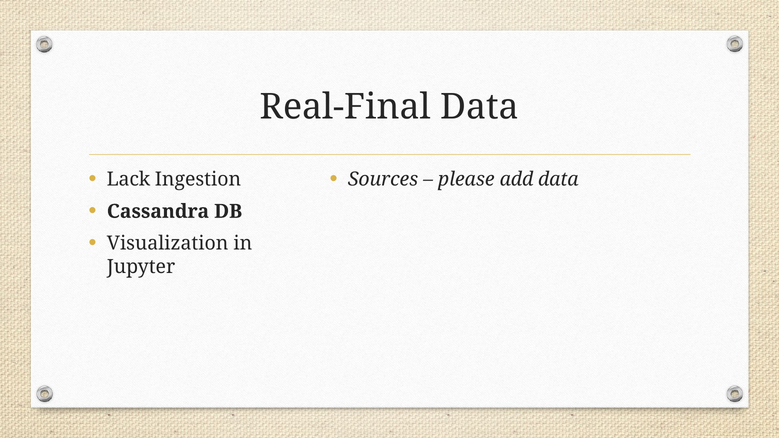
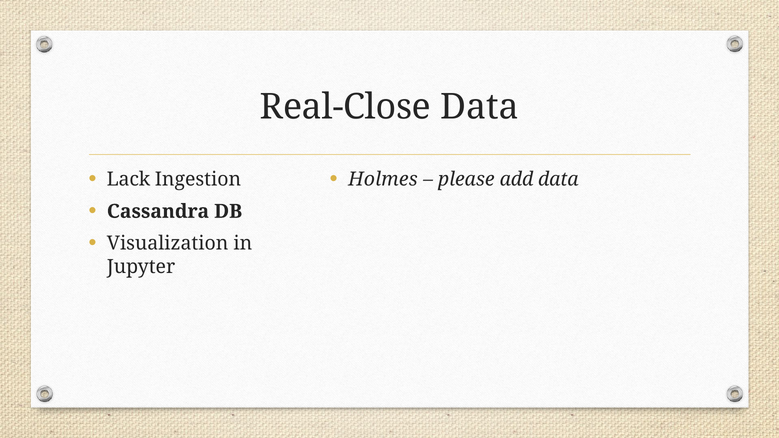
Real-Final: Real-Final -> Real-Close (345, 107)
Sources: Sources -> Holmes (383, 179)
